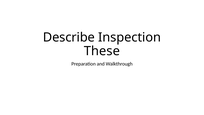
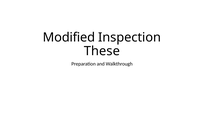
Describe: Describe -> Modified (69, 37)
